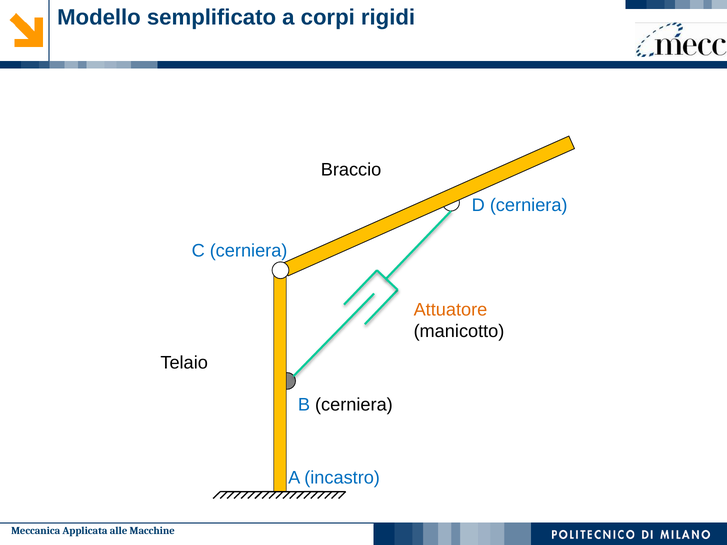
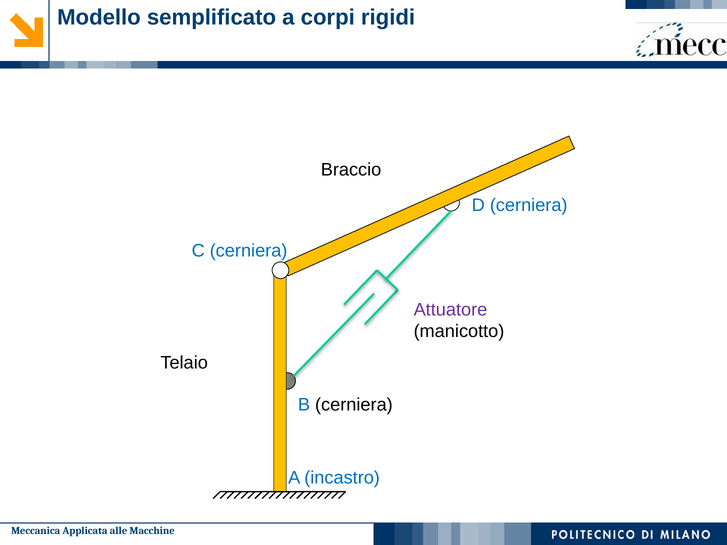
Attuatore colour: orange -> purple (450, 310)
